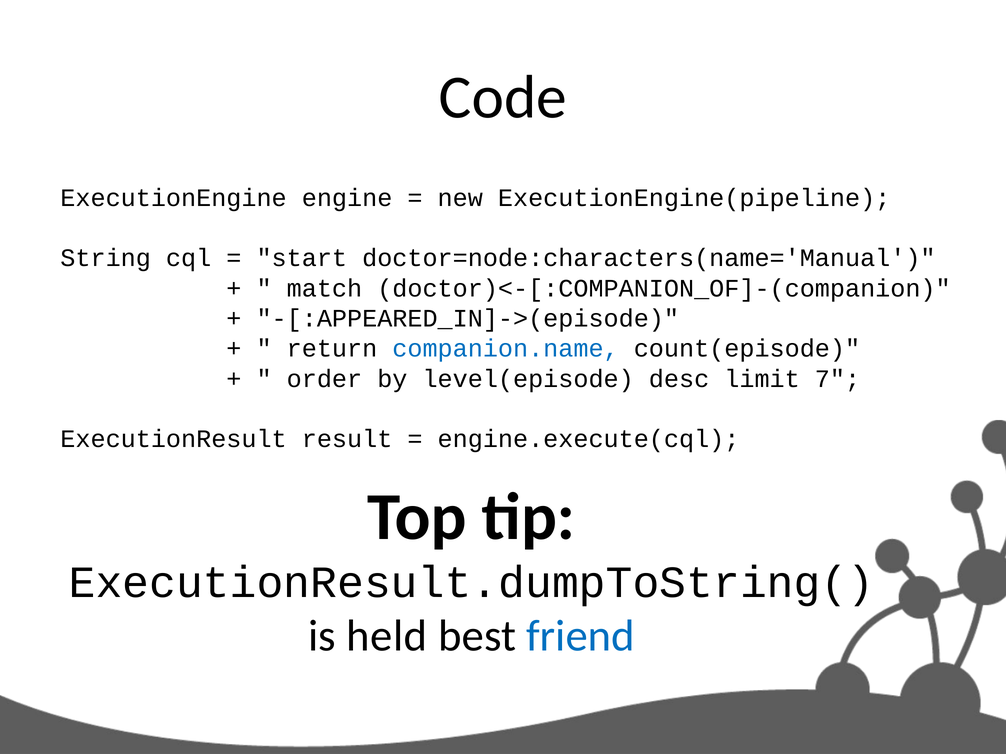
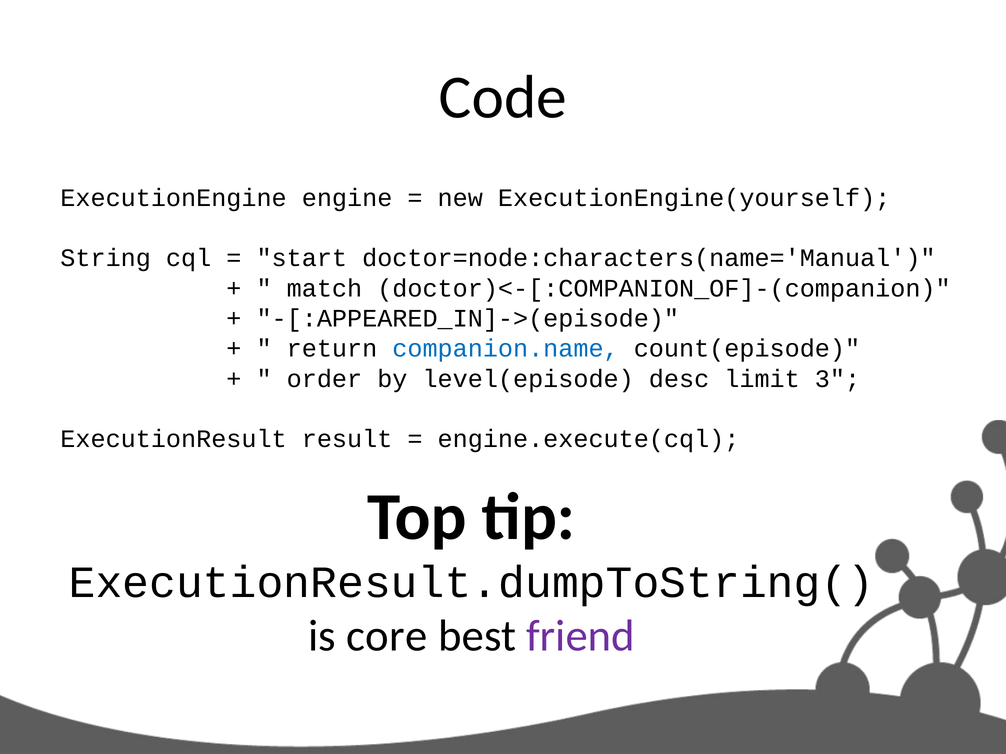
ExecutionEngine(pipeline: ExecutionEngine(pipeline -> ExecutionEngine(yourself (694, 198)
7: 7 -> 3 (837, 379)
held: held -> core (387, 636)
friend colour: blue -> purple (581, 636)
